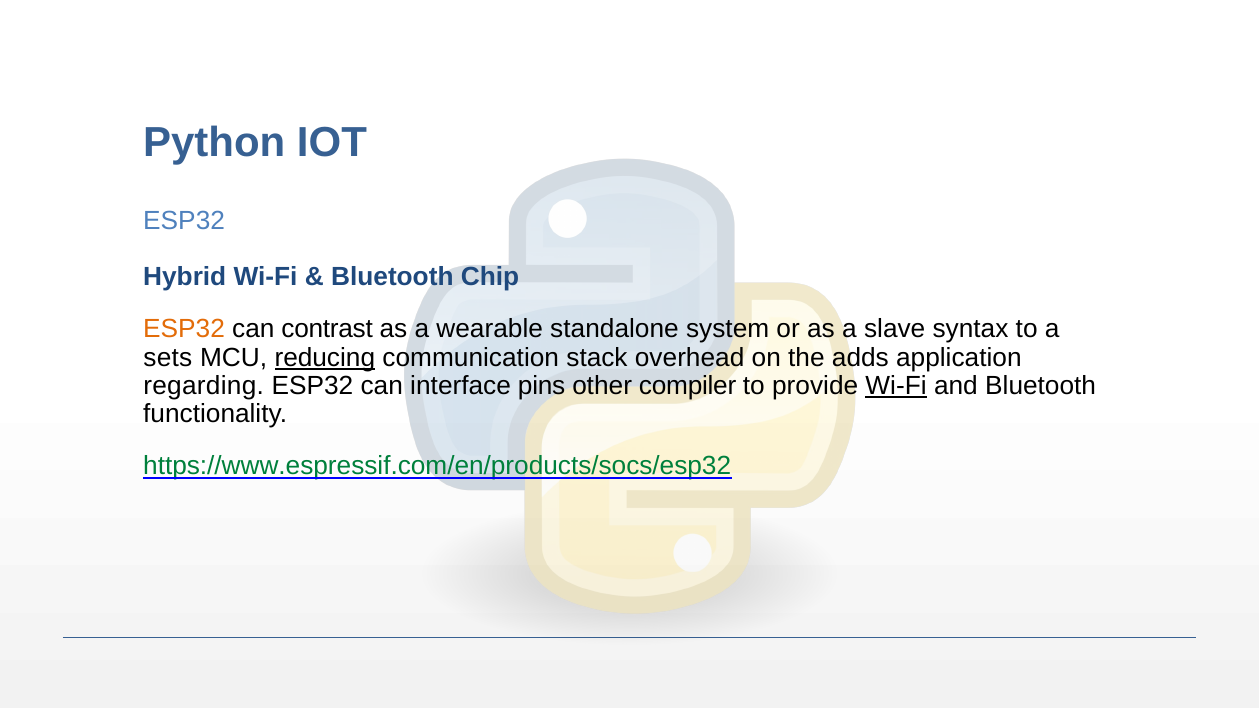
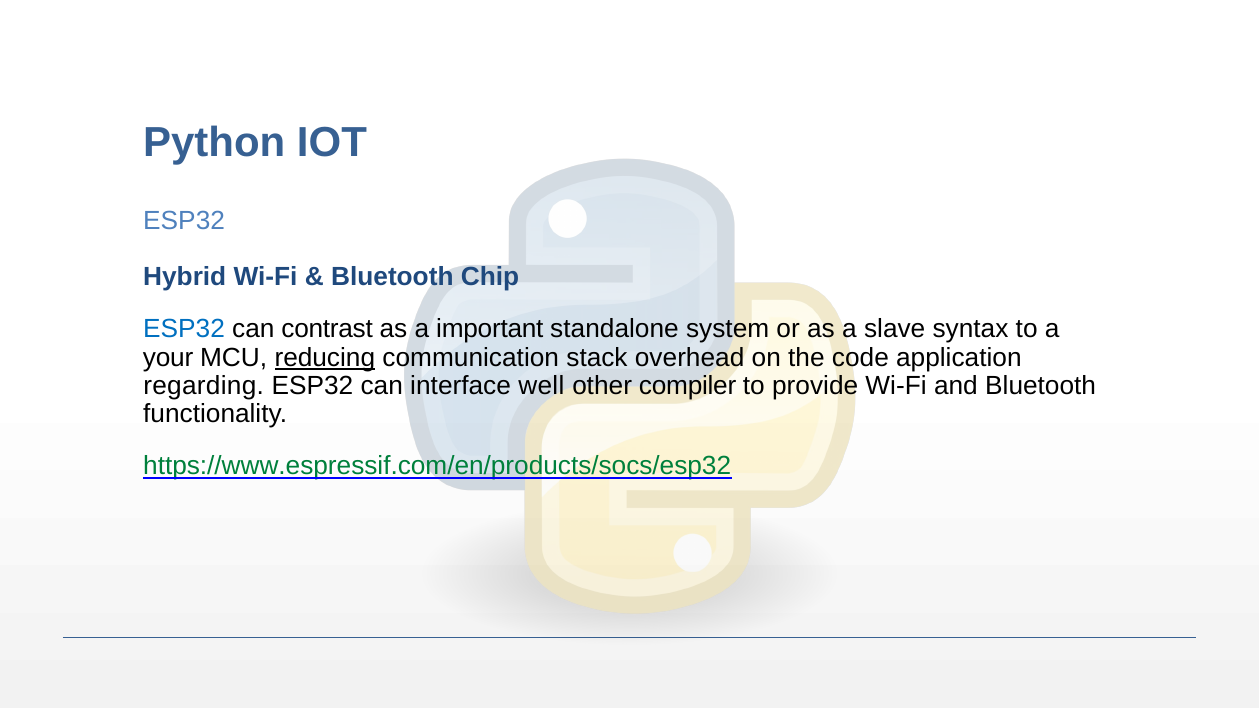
ESP32 colour: orange -> blue (184, 329)
wearable: wearable -> important (490, 329)
sets: sets -> your (168, 358)
adds: adds -> code (860, 358)
pins: pins -> well (541, 386)
Wi-Fi underline: present -> none (896, 386)
